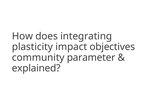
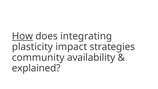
How underline: none -> present (22, 36)
objectives: objectives -> strategies (112, 47)
parameter: parameter -> availability (91, 57)
